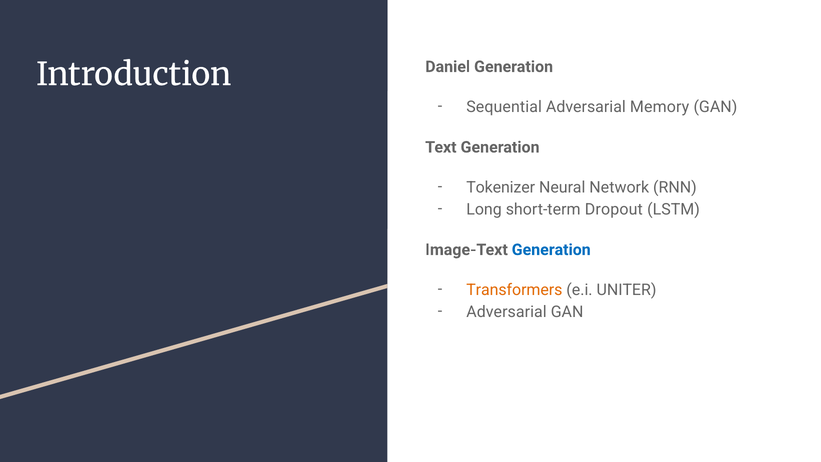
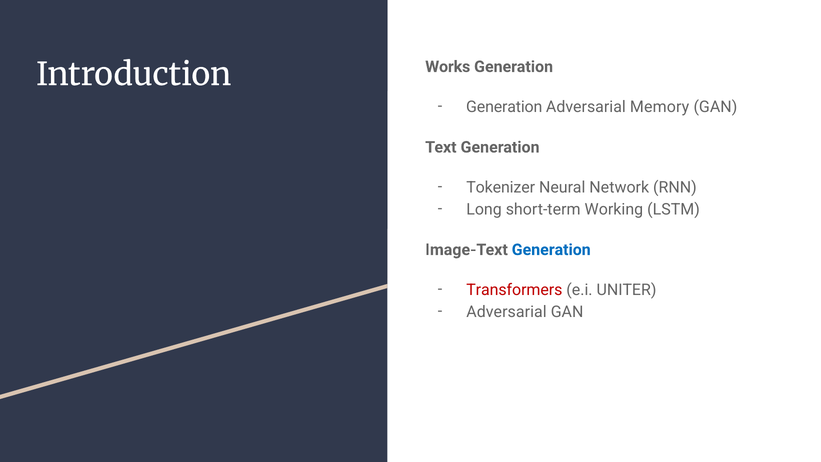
Daniel: Daniel -> Works (448, 67)
Sequential: Sequential -> Generation (504, 107)
Dropout: Dropout -> Working (614, 209)
Transformers colour: orange -> red (514, 290)
